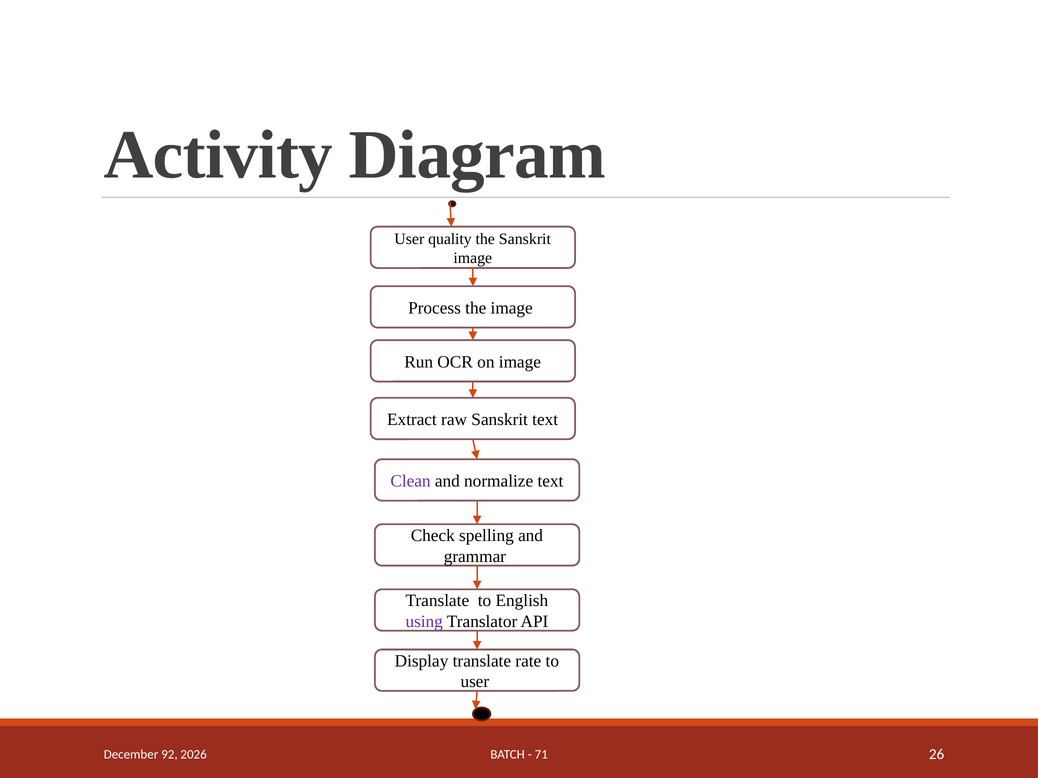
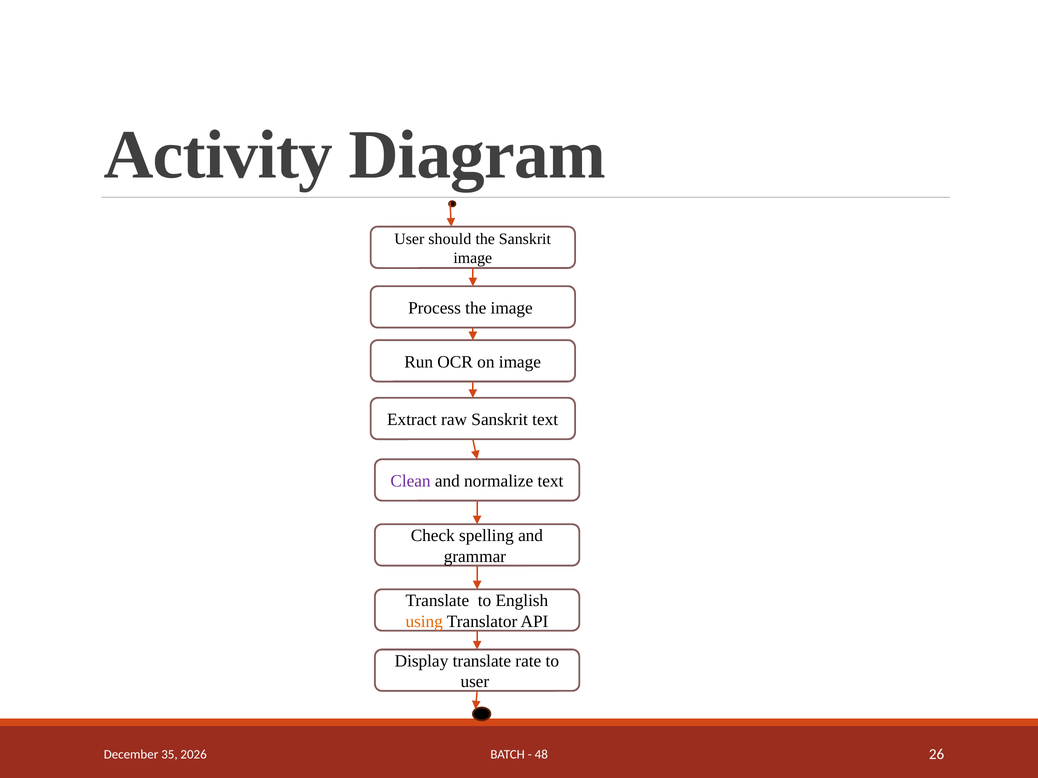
quality: quality -> should (450, 239)
using colour: purple -> orange (424, 622)
92: 92 -> 35 (169, 755)
71: 71 -> 48 (541, 755)
